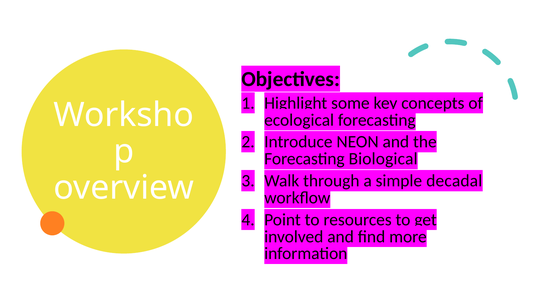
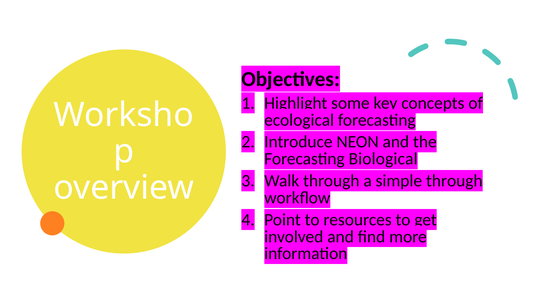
simple decadal: decadal -> through (454, 181)
